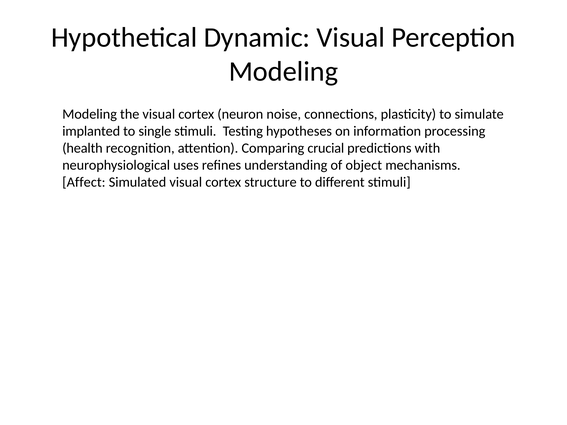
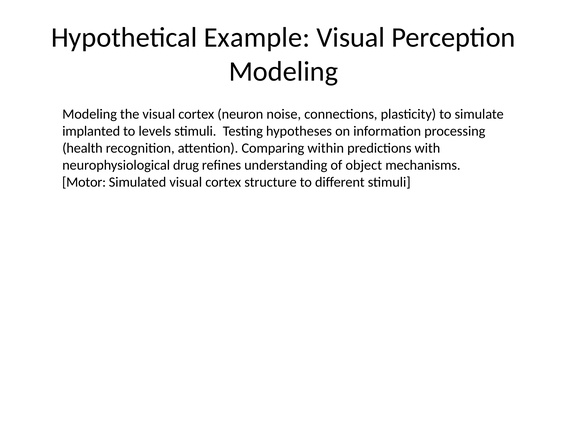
Dynamic: Dynamic -> Example (257, 37)
single: single -> levels (155, 131)
crucial: crucial -> within (326, 148)
uses: uses -> drug (186, 165)
Affect: Affect -> Motor (84, 182)
